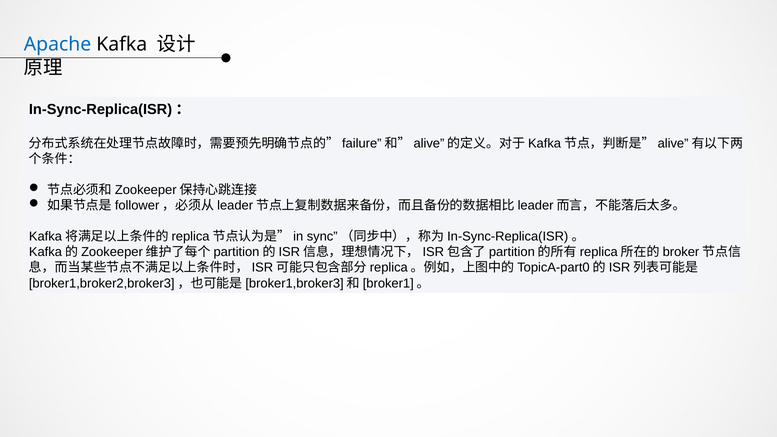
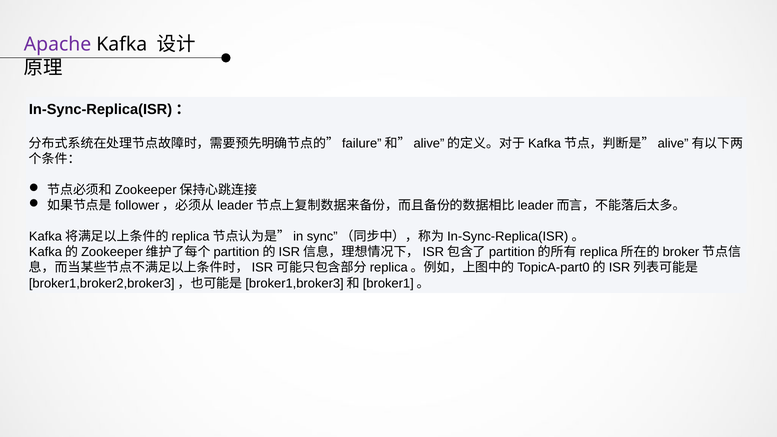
Apache colour: blue -> purple (58, 44)
